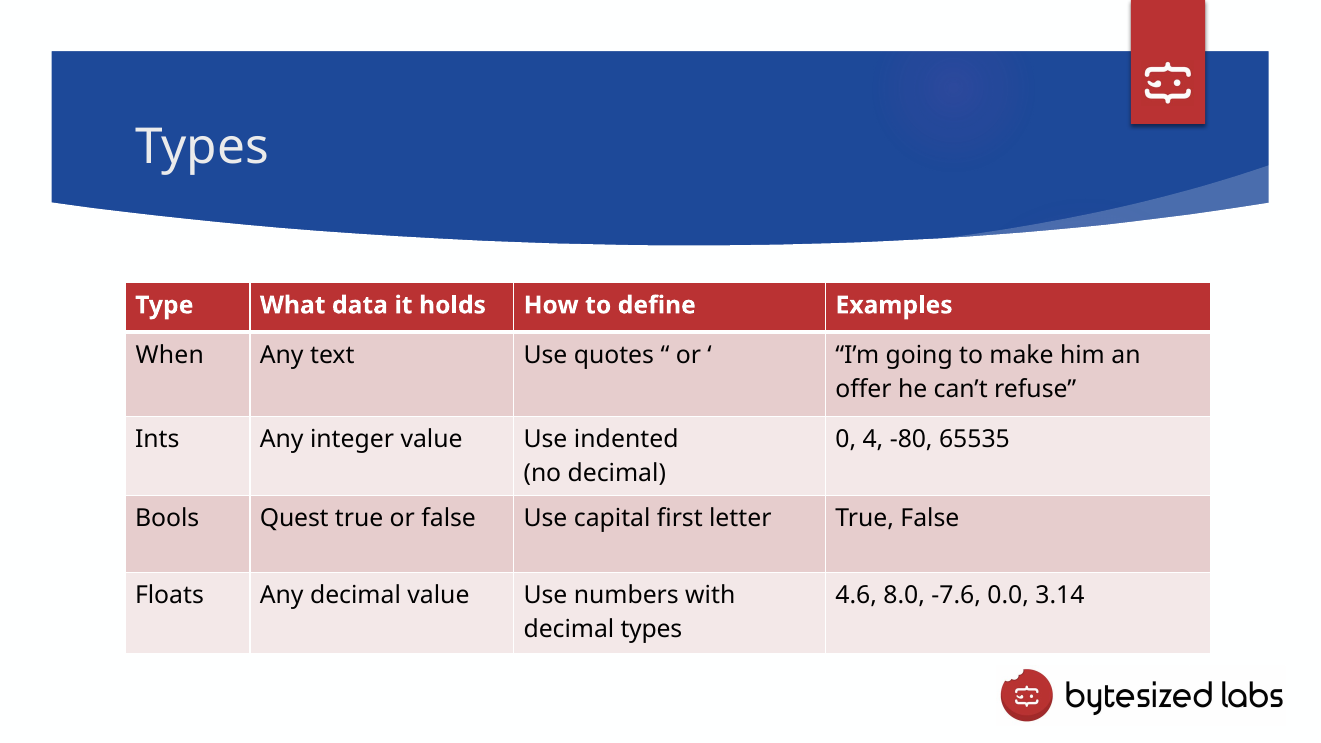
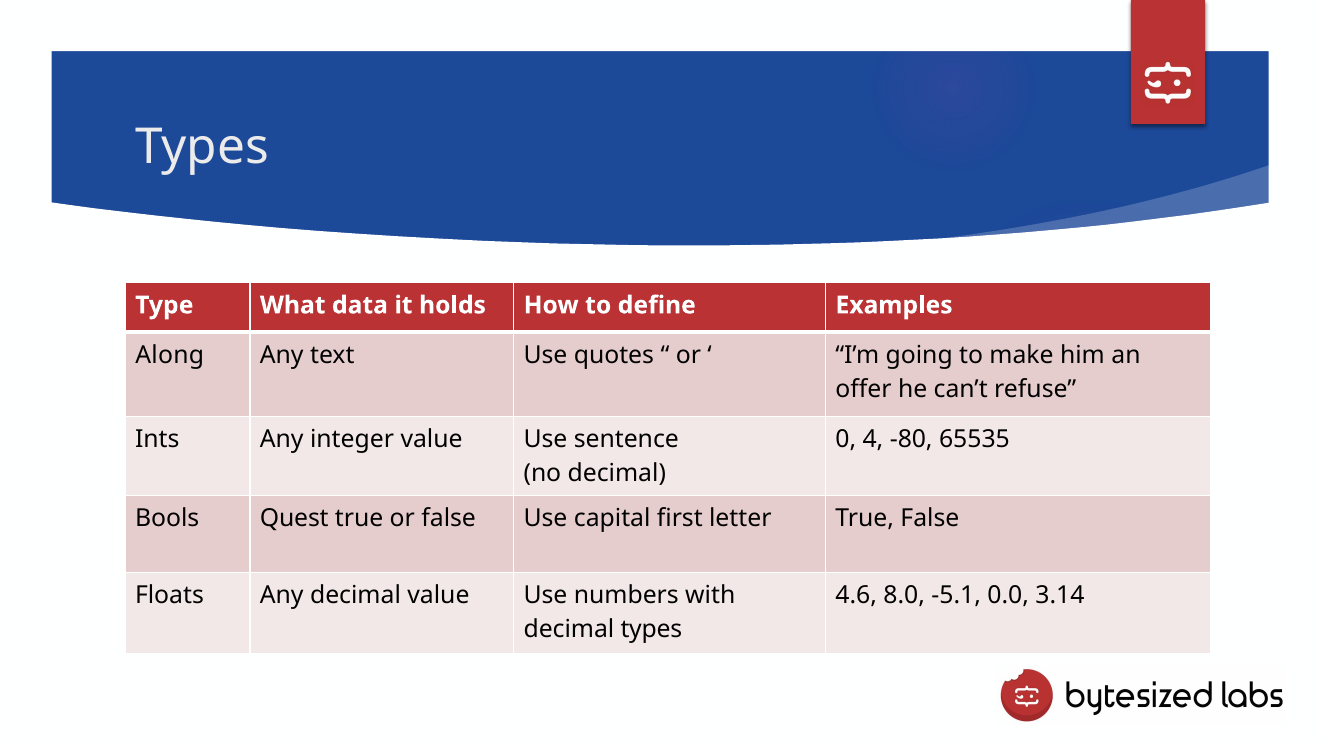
When: When -> Along (170, 355)
indented: indented -> sentence (626, 440)
-7.6: -7.6 -> -5.1 (956, 596)
